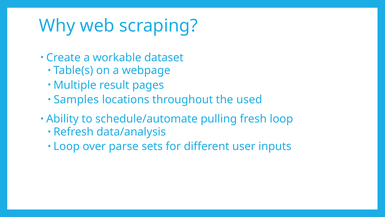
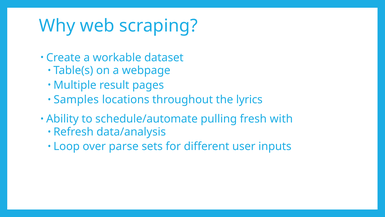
used: used -> lyrics (249, 99)
fresh loop: loop -> with (281, 119)
